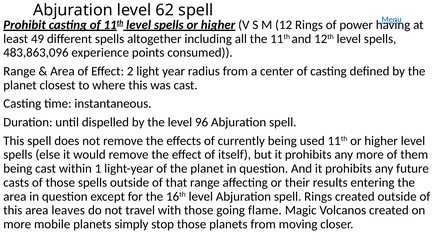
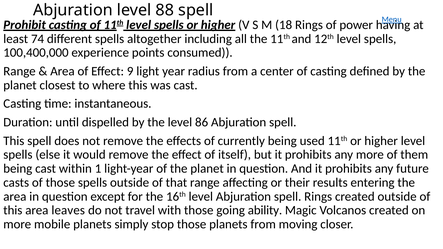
62: 62 -> 88 (165, 10)
12: 12 -> 18 (284, 25)
49: 49 -> 74 (38, 39)
483,863,096: 483,863,096 -> 100,400,000 (36, 53)
2: 2 -> 9 (130, 71)
96: 96 -> 86 (202, 122)
flame: flame -> ability (265, 211)
